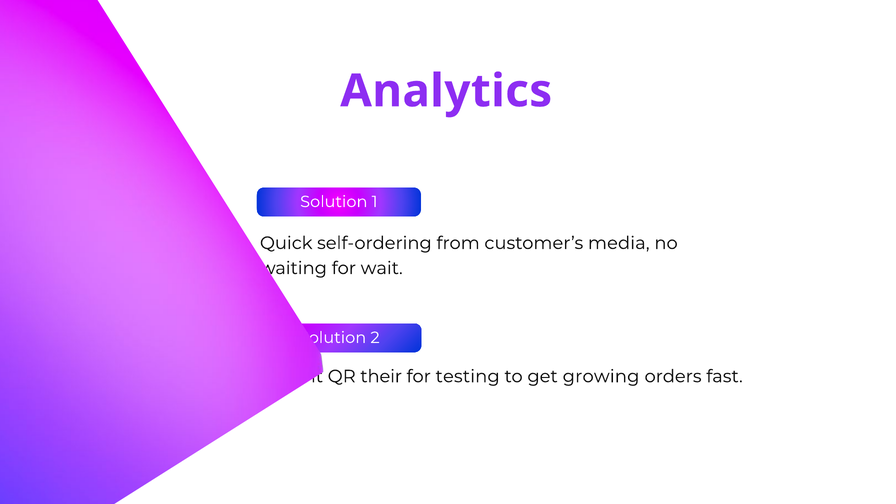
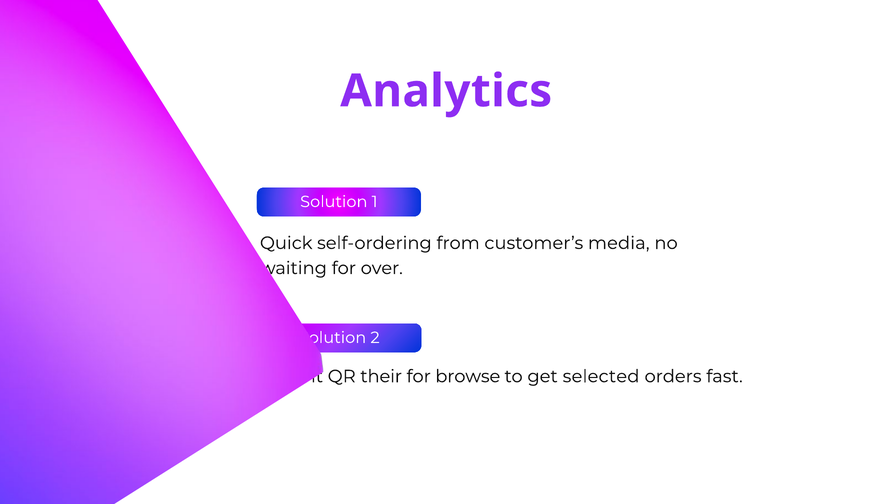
wait: wait -> over (382, 268)
testing: testing -> browse (468, 376)
growing: growing -> selected (601, 376)
